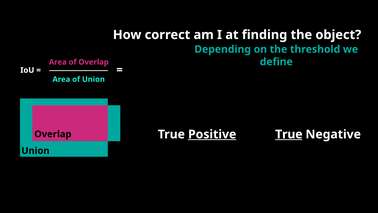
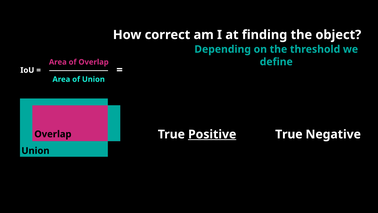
True underline: present -> none (289, 134)
